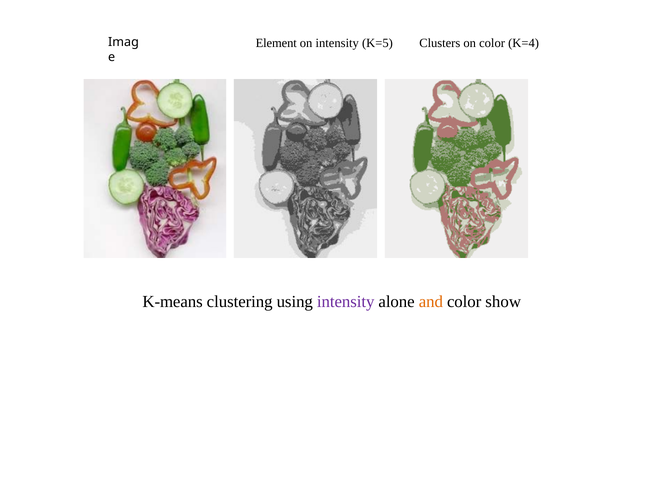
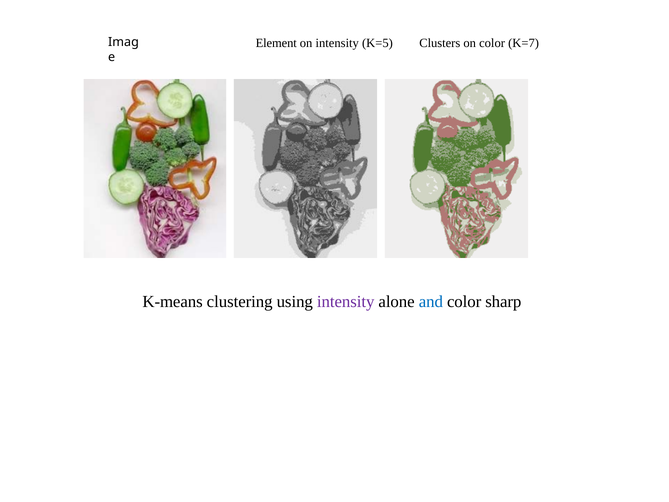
K=4: K=4 -> K=7 (524, 43)
and colour: orange -> blue (431, 302)
show: show -> sharp (503, 302)
